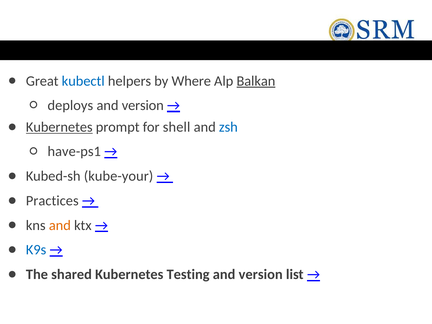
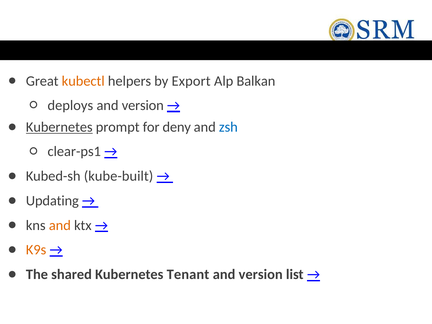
kubectl colour: blue -> orange (83, 81)
Where: Where -> Export (191, 81)
Balkan underline: present -> none (256, 81)
shell: shell -> deny (177, 127)
have-ps1: have-ps1 -> clear-ps1 (74, 151)
kube-your: kube-your -> kube-built (119, 176)
Practices: Practices -> Updating (52, 201)
K9s colour: blue -> orange (36, 250)
Testing: Testing -> Tenant (188, 274)
